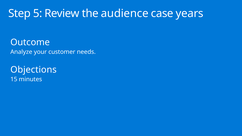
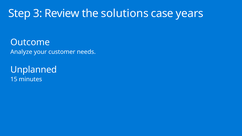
5: 5 -> 3 (38, 13)
audience: audience -> solutions (125, 13)
Objections: Objections -> Unplanned (34, 70)
